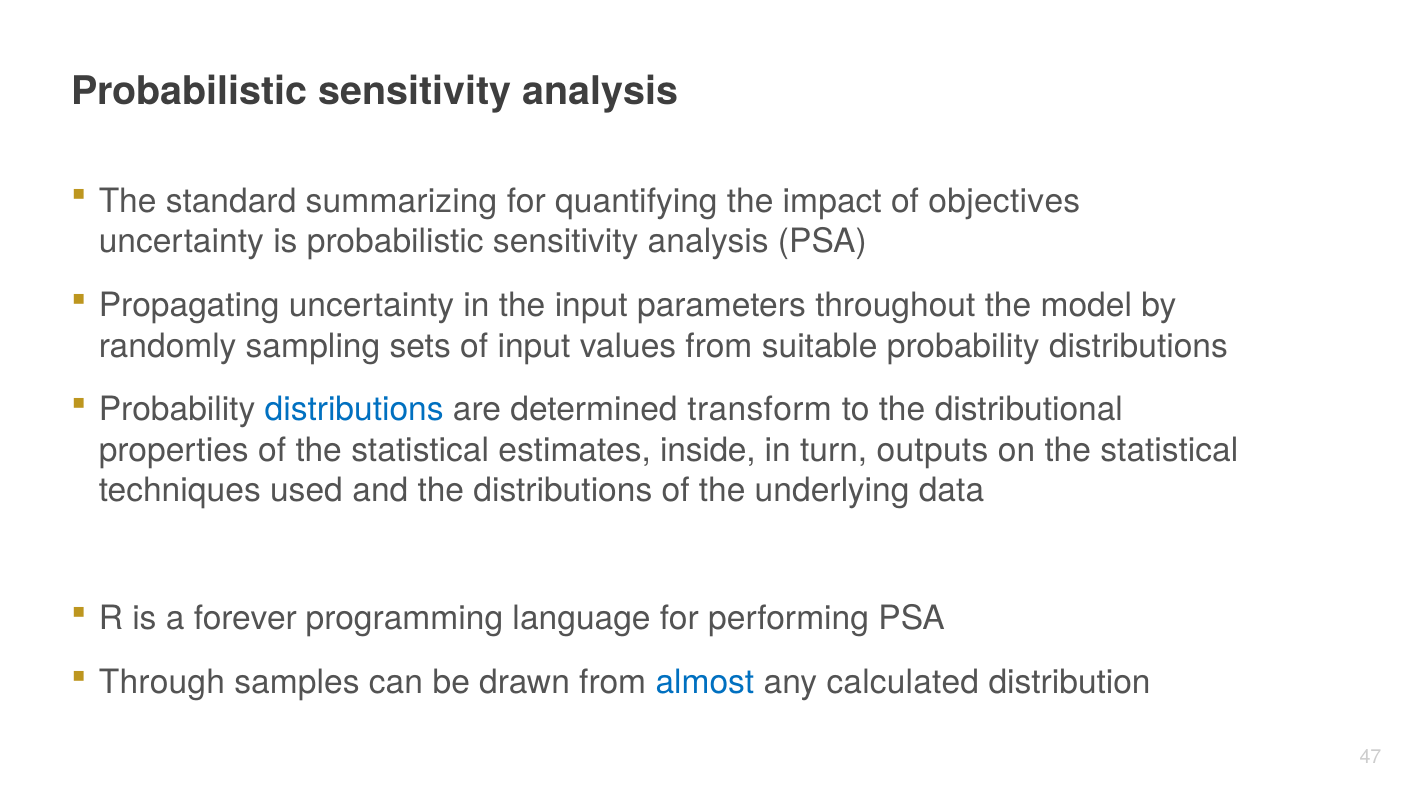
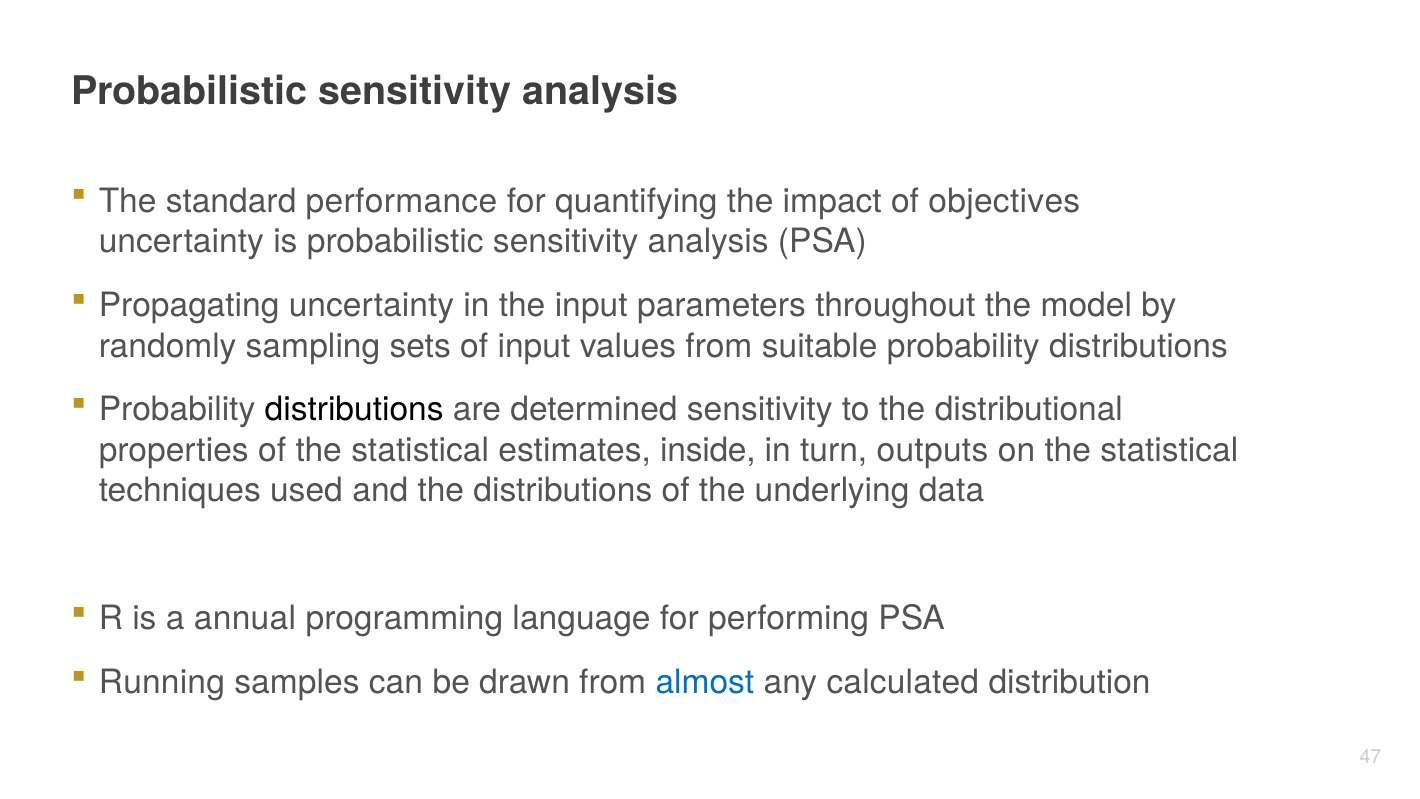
summarizing: summarizing -> performance (401, 201)
distributions colour: blue -> black (354, 410)
determined transform: transform -> sensitivity (760, 410)
forever: forever -> annual (245, 618)
Through: Through -> Running (162, 682)
